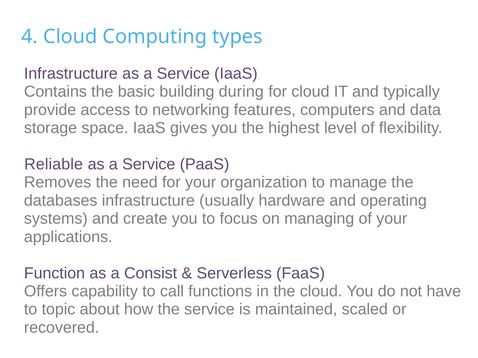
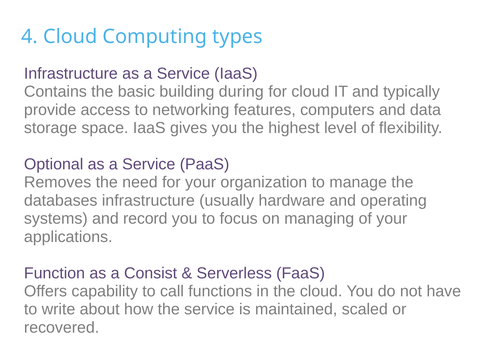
Reliable: Reliable -> Optional (54, 165)
create: create -> record (145, 219)
topic: topic -> write (58, 310)
